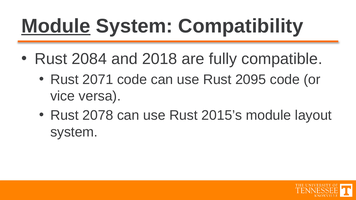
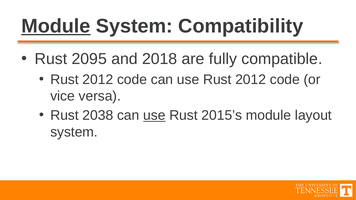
2084: 2084 -> 2095 (89, 59)
2071: 2071 -> 2012 (98, 80)
use Rust 2095: 2095 -> 2012 (251, 80)
2078: 2078 -> 2038 (98, 116)
use underline: none -> present (154, 116)
